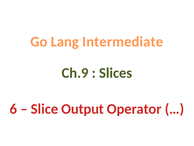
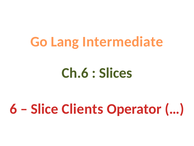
Ch.9: Ch.9 -> Ch.6 (75, 73)
Output: Output -> Clients (82, 109)
